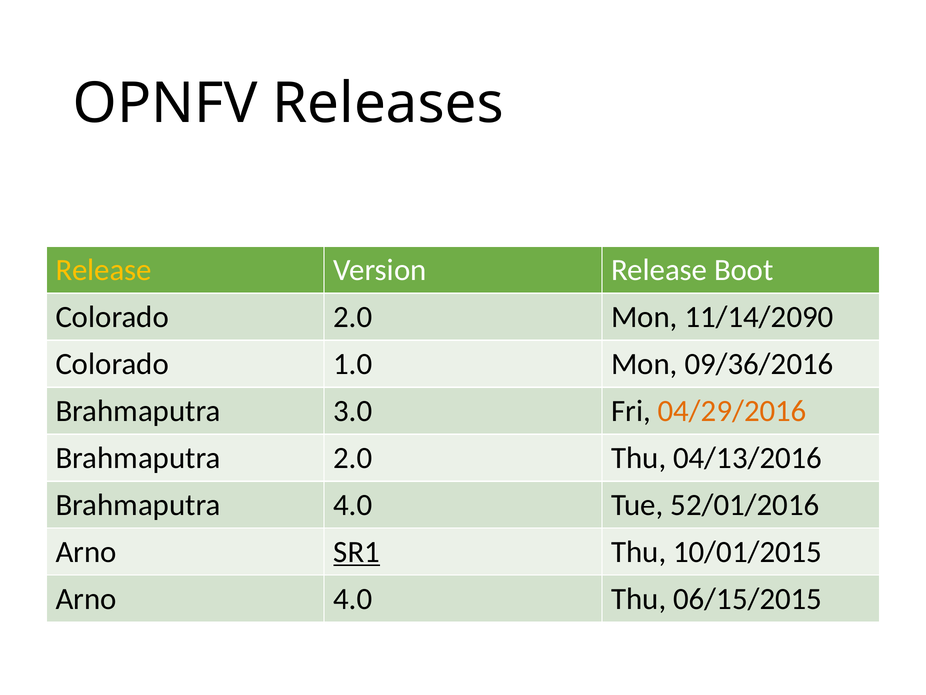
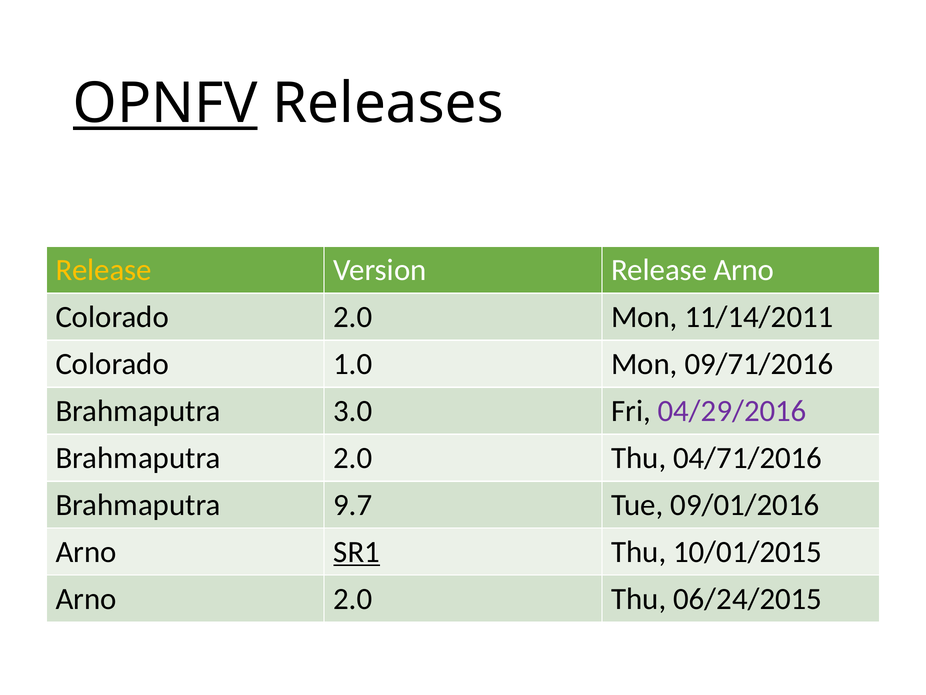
OPNFV underline: none -> present (165, 104)
Release Boot: Boot -> Arno (744, 270)
11/14/2090: 11/14/2090 -> 11/14/2011 (759, 317)
09/36/2016: 09/36/2016 -> 09/71/2016 (759, 364)
04/29/2016 colour: orange -> purple (732, 411)
04/13/2016: 04/13/2016 -> 04/71/2016 (748, 458)
Brahmaputra 4.0: 4.0 -> 9.7 (353, 505)
52/01/2016: 52/01/2016 -> 09/01/2016 (745, 505)
Arno 4.0: 4.0 -> 2.0 (353, 599)
06/15/2015: 06/15/2015 -> 06/24/2015 (748, 599)
